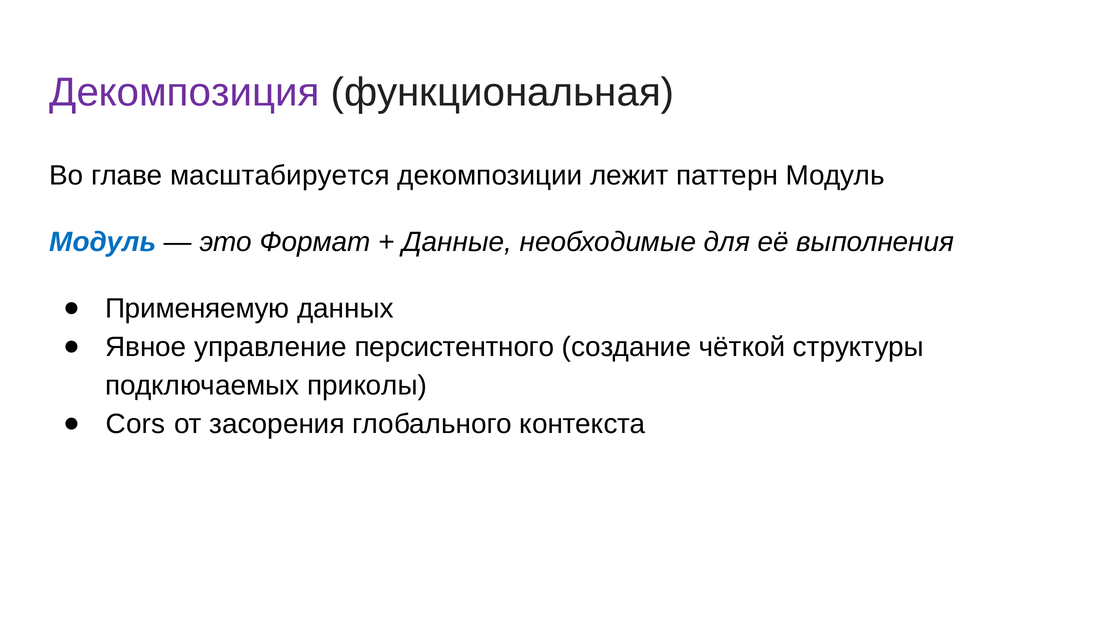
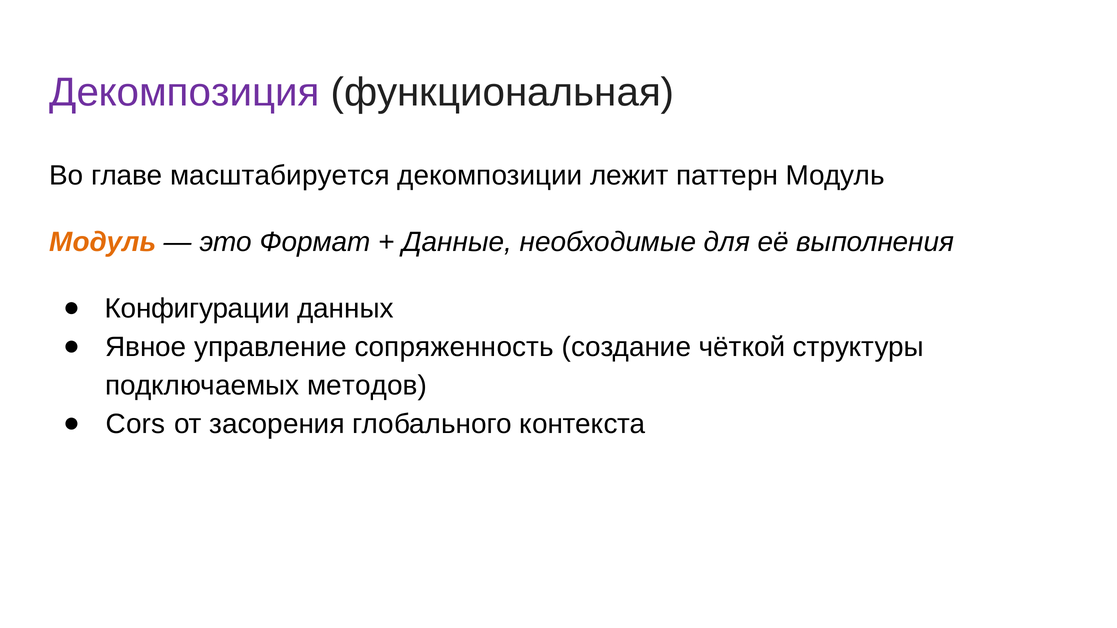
Модуль colour: blue -> orange (103, 242)
Применяемую: Применяемую -> Конфигурации (197, 309)
персистентного: персистентного -> сопряженность (454, 347)
приколы: приколы -> методов (367, 386)
